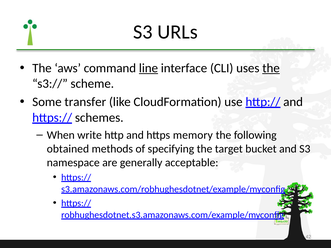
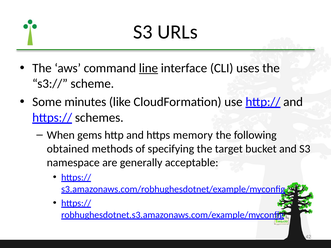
the underline: present -> none (271, 68)
transfer: transfer -> minutes (85, 102)
write: write -> gems (90, 135)
